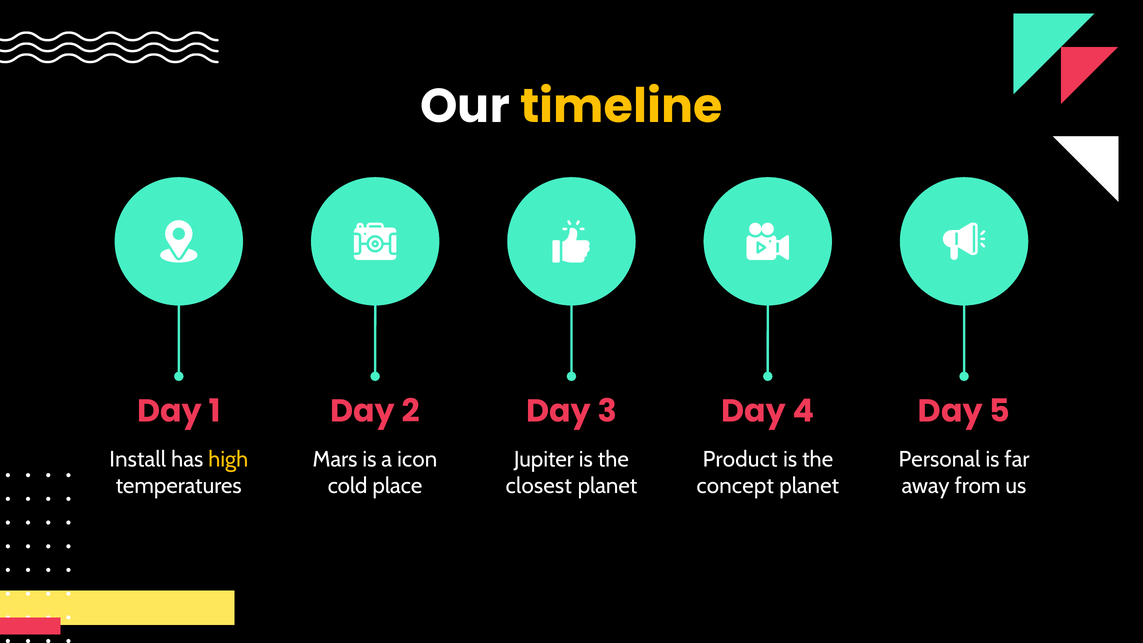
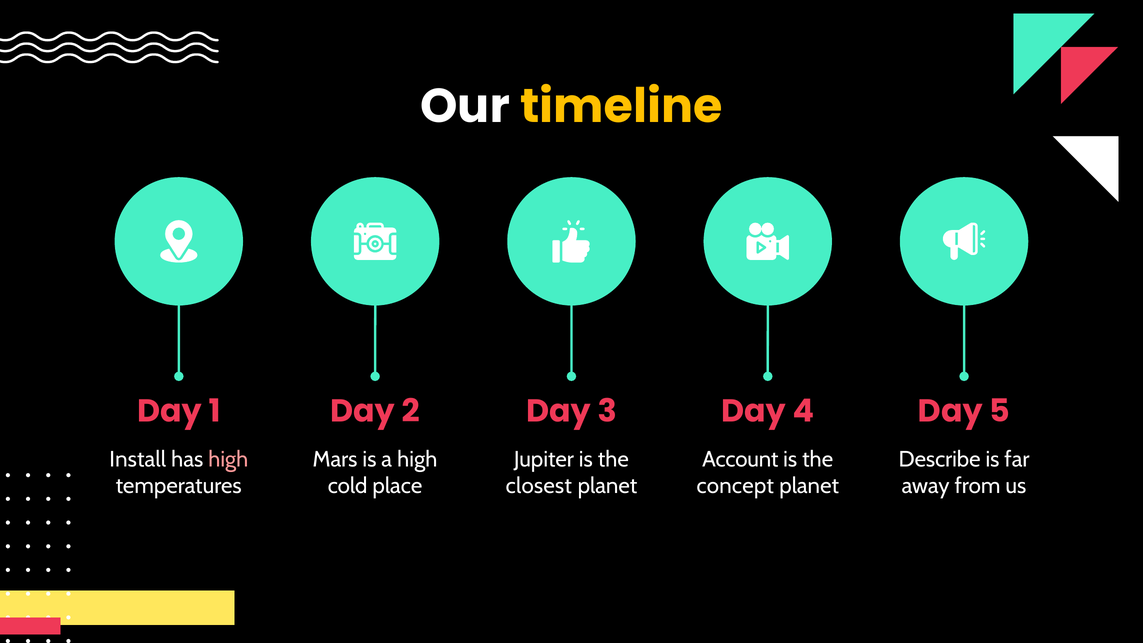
high colour: yellow -> pink (228, 459)
a icon: icon -> high (417, 459)
Product: Product -> Account (740, 459)
Personal: Personal -> Describe (940, 459)
